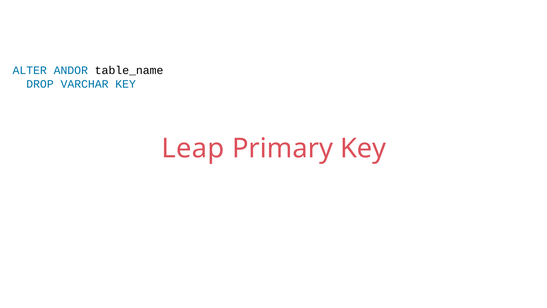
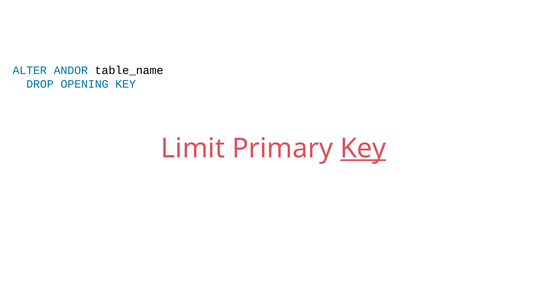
VARCHAR: VARCHAR -> OPENING (85, 84)
Leap: Leap -> Limit (193, 148)
Key underline: none -> present (363, 148)
